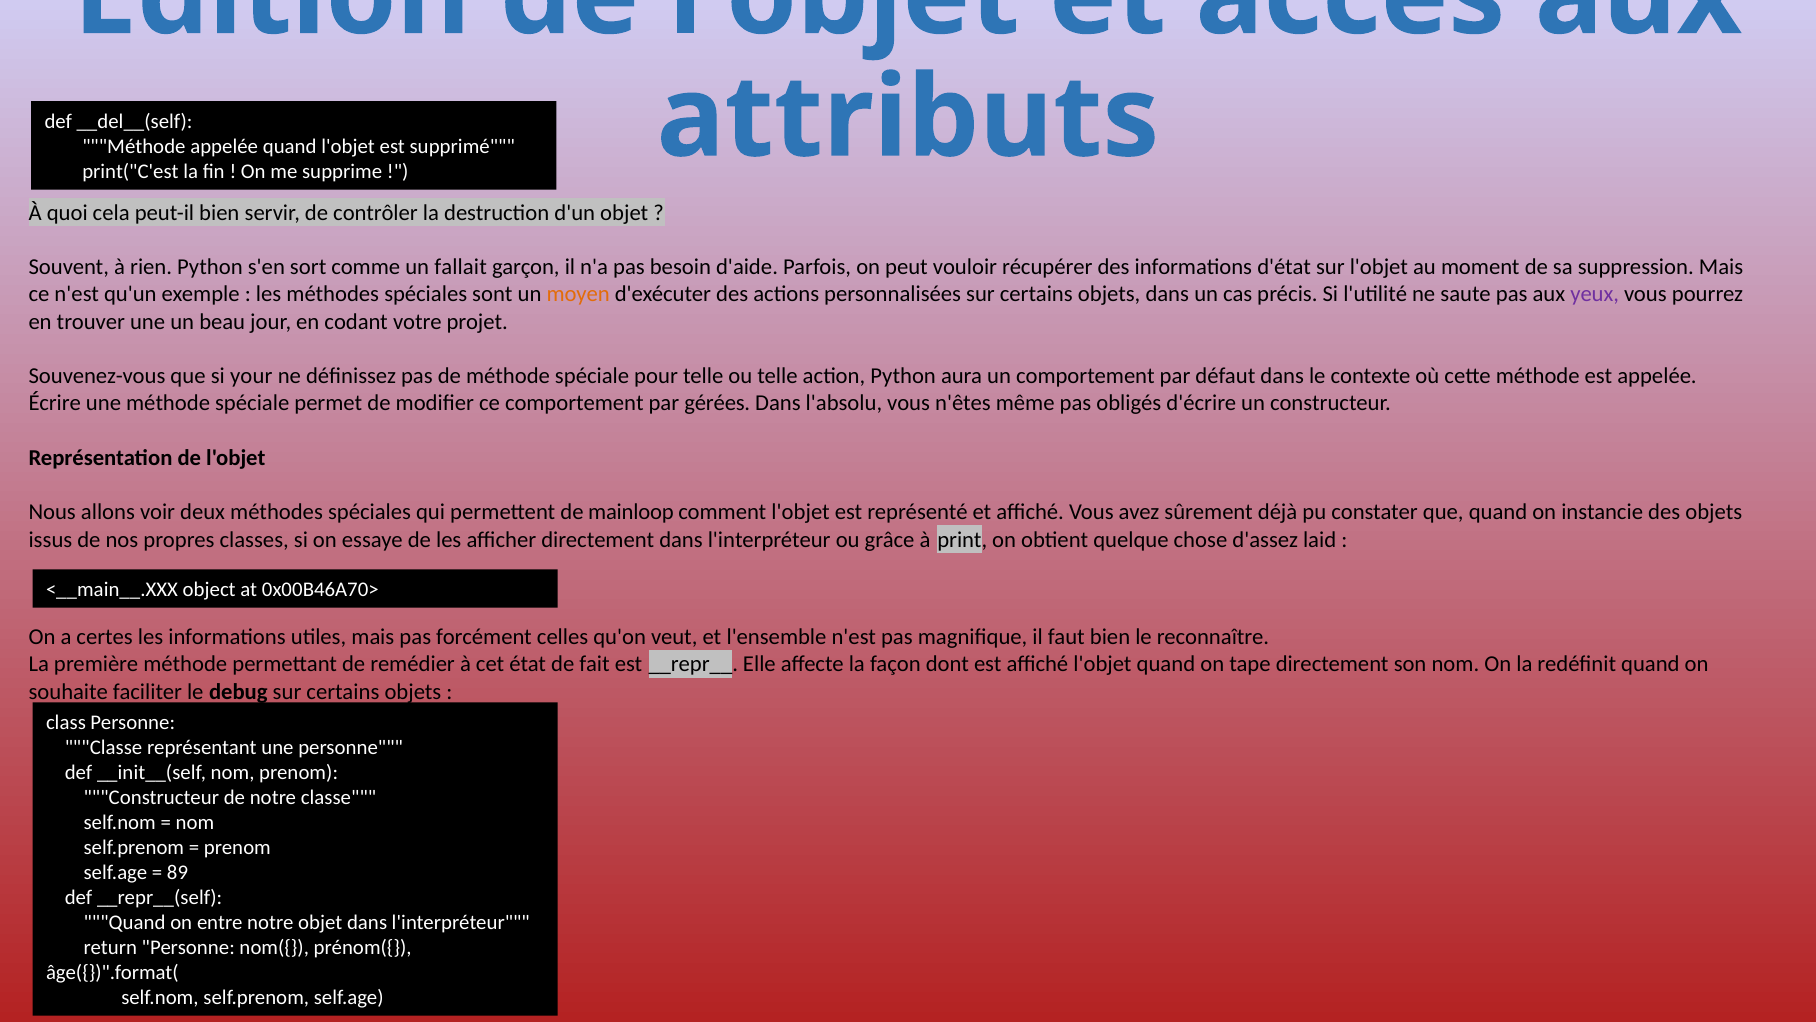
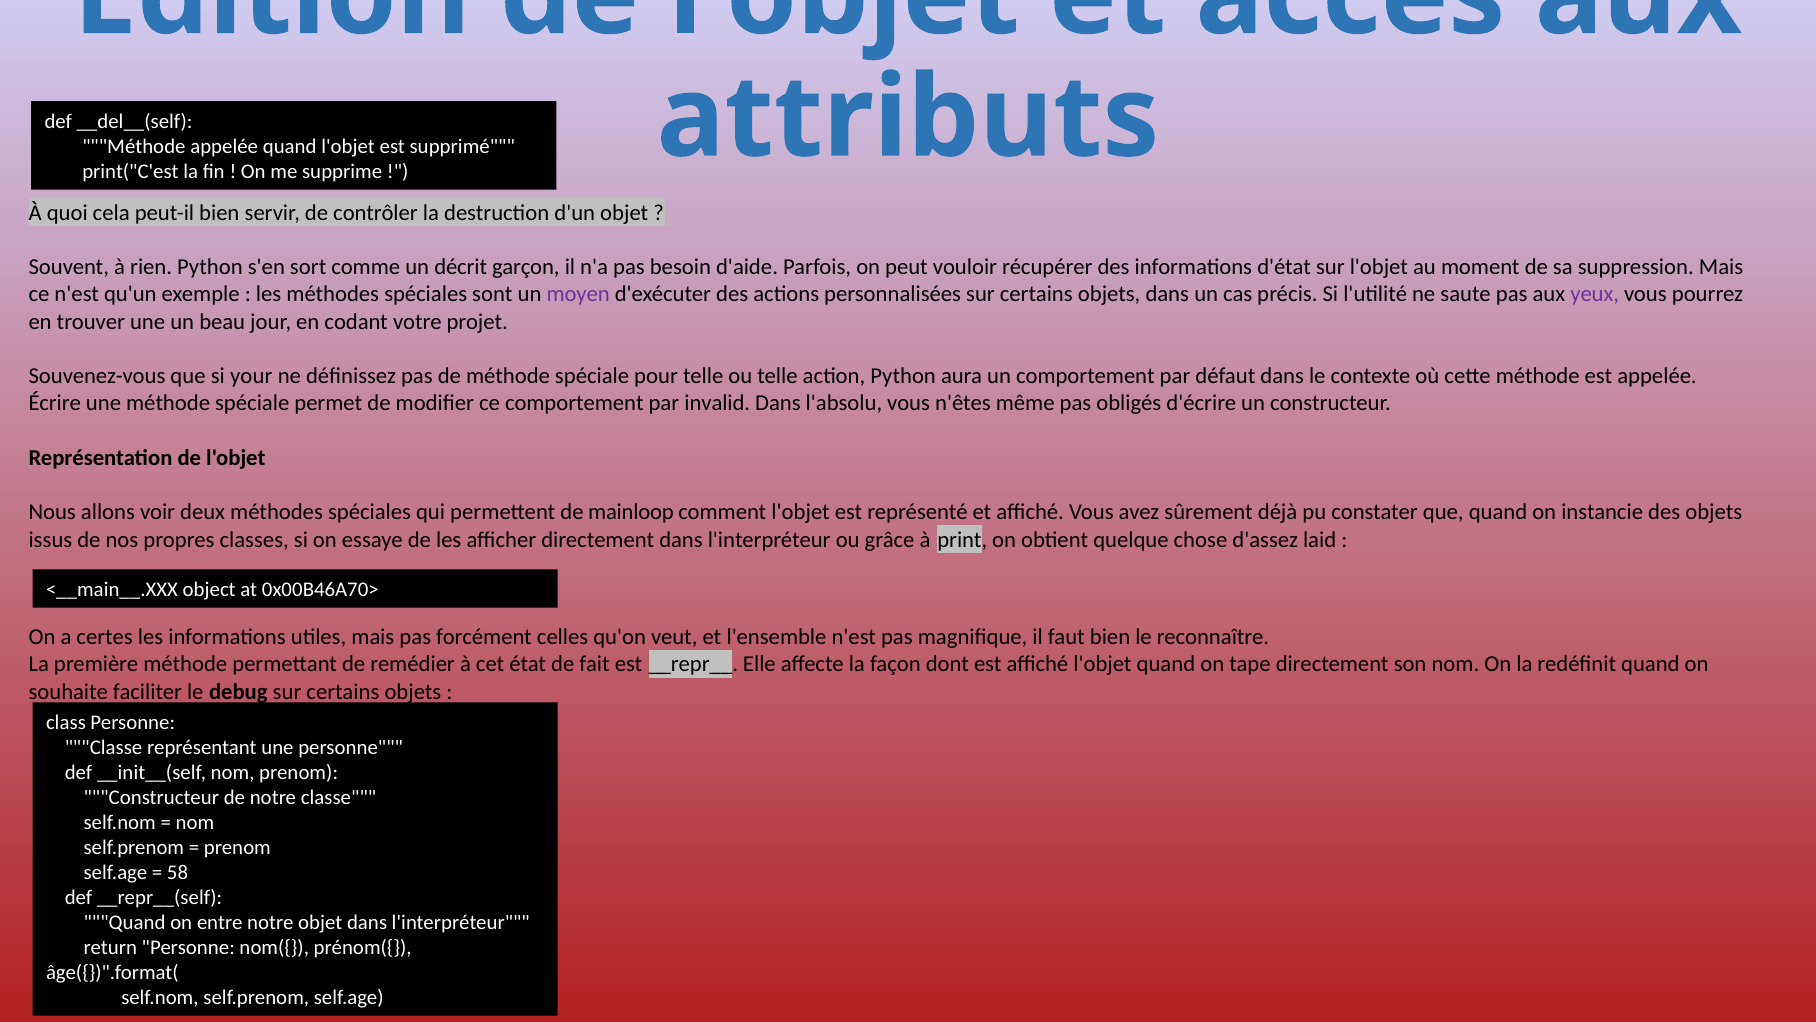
fallait: fallait -> décrit (461, 267)
moyen colour: orange -> purple (578, 294)
gérées: gérées -> invalid (717, 403)
89: 89 -> 58 (177, 873)
